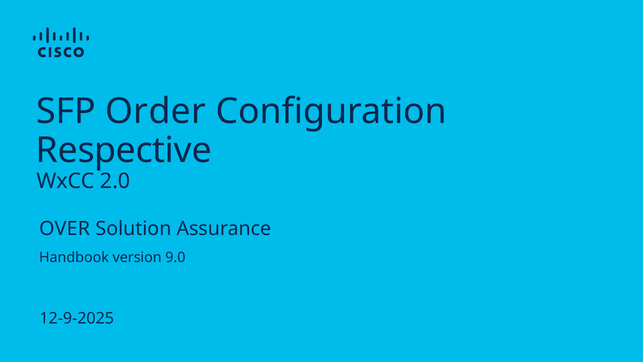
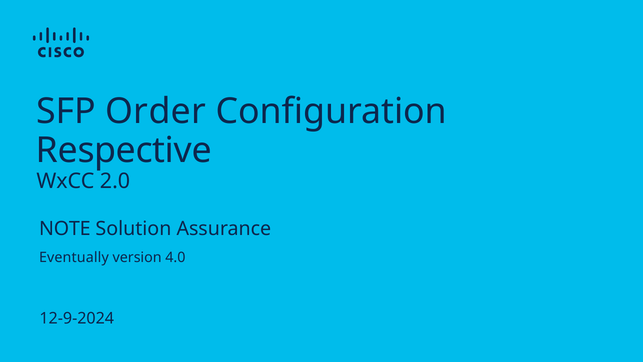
OVER: OVER -> NOTE (65, 229)
Handbook: Handbook -> Eventually (74, 258)
9.0: 9.0 -> 4.0 (175, 258)
12-9-2025: 12-9-2025 -> 12-9-2024 (77, 318)
